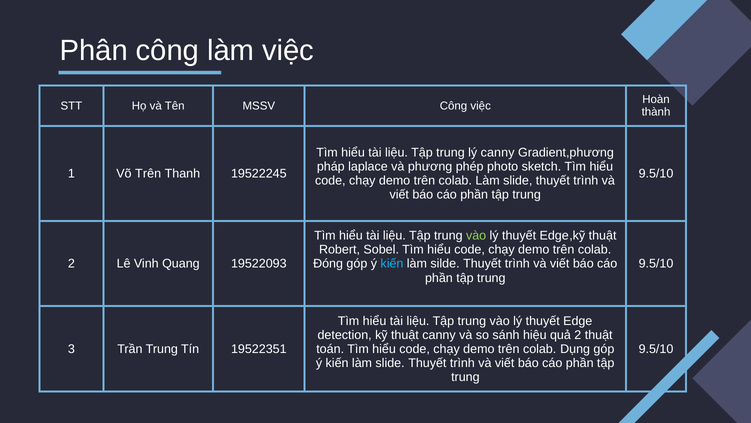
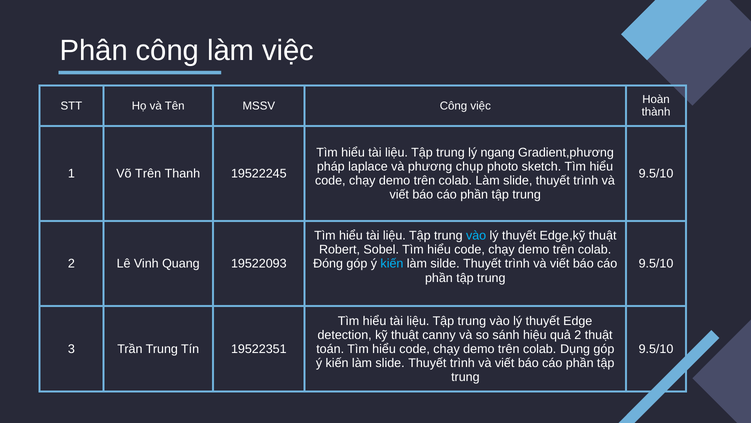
lý canny: canny -> ngang (498, 152)
phép: phép -> chụp (470, 166)
vào colour: light green -> light blue (476, 235)
